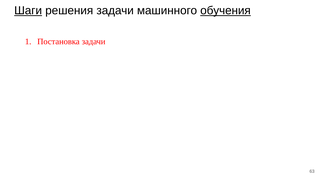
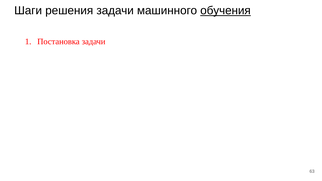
Шаги underline: present -> none (28, 11)
